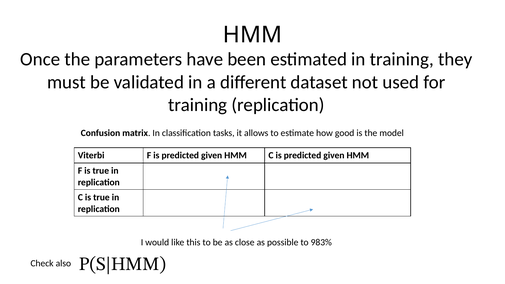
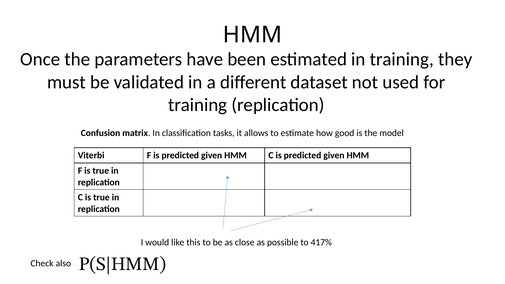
983%: 983% -> 417% (321, 242)
